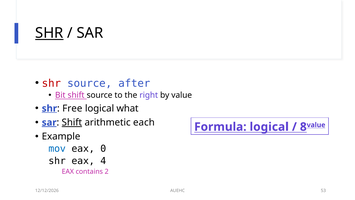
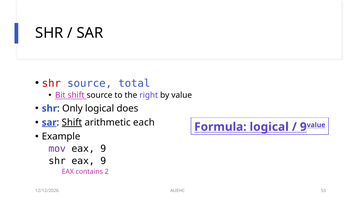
SHR underline: present -> none (49, 33)
after: after -> total (134, 83)
shr underline: present -> none (49, 108)
Free: Free -> Only (72, 108)
what: what -> does (127, 108)
8: 8 -> 9 (303, 127)
mov colour: blue -> purple (57, 149)
0: 0 -> 9 (103, 149)
shr eax 4: 4 -> 9 (103, 161)
